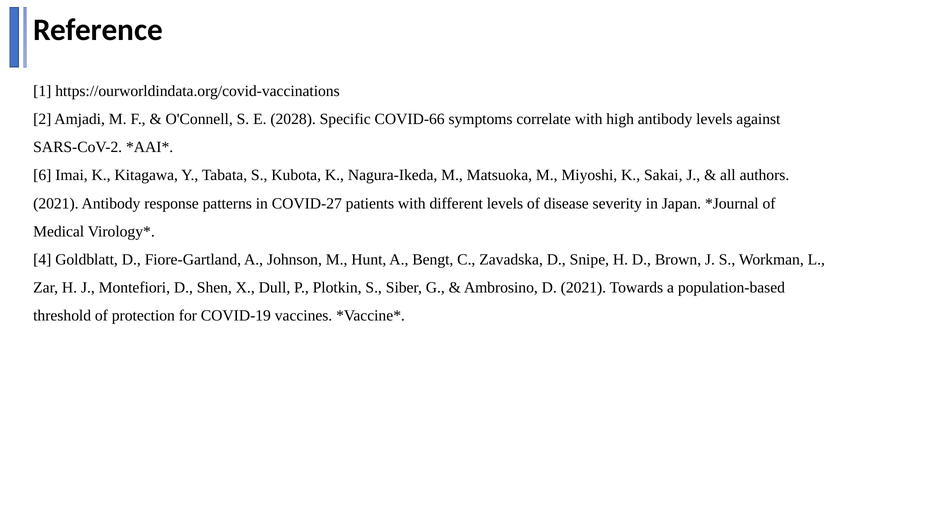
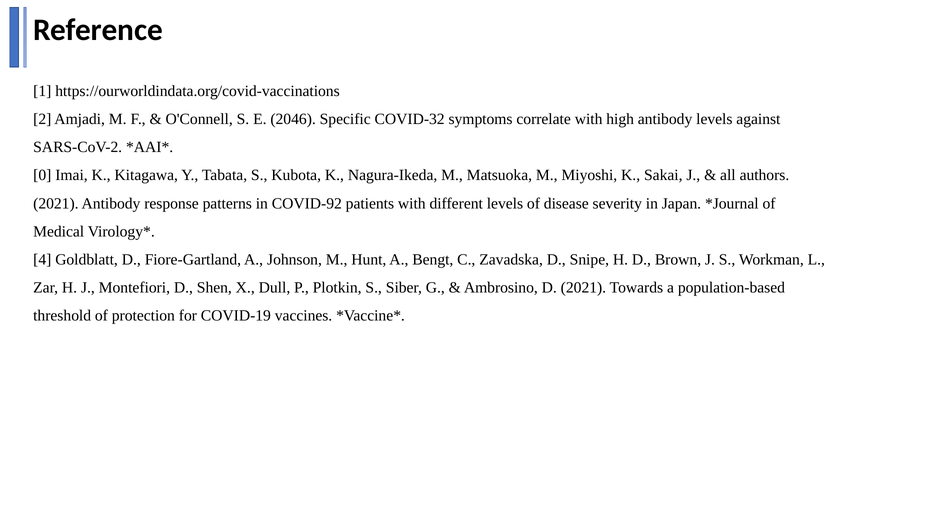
2028: 2028 -> 2046 (293, 119)
COVID-66: COVID-66 -> COVID-32 (410, 119)
6: 6 -> 0 (42, 176)
COVID-27: COVID-27 -> COVID-92 (307, 204)
